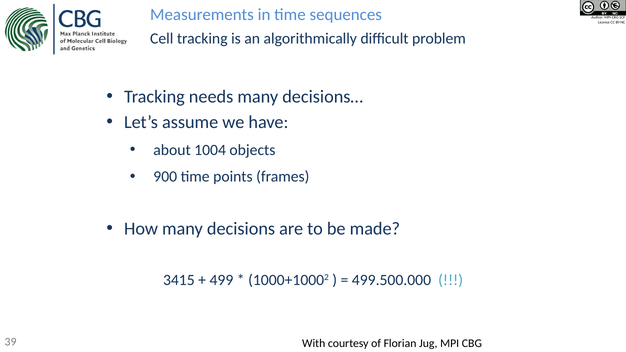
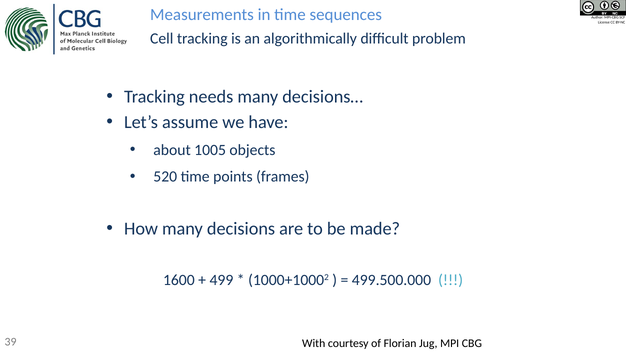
1004: 1004 -> 1005 (210, 150)
900: 900 -> 520 (165, 177)
3415: 3415 -> 1600 (179, 280)
